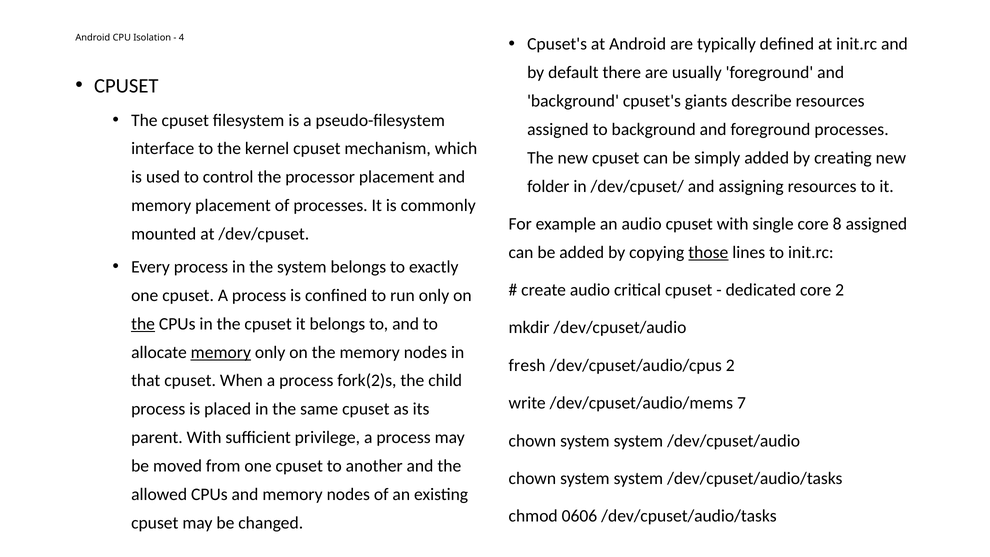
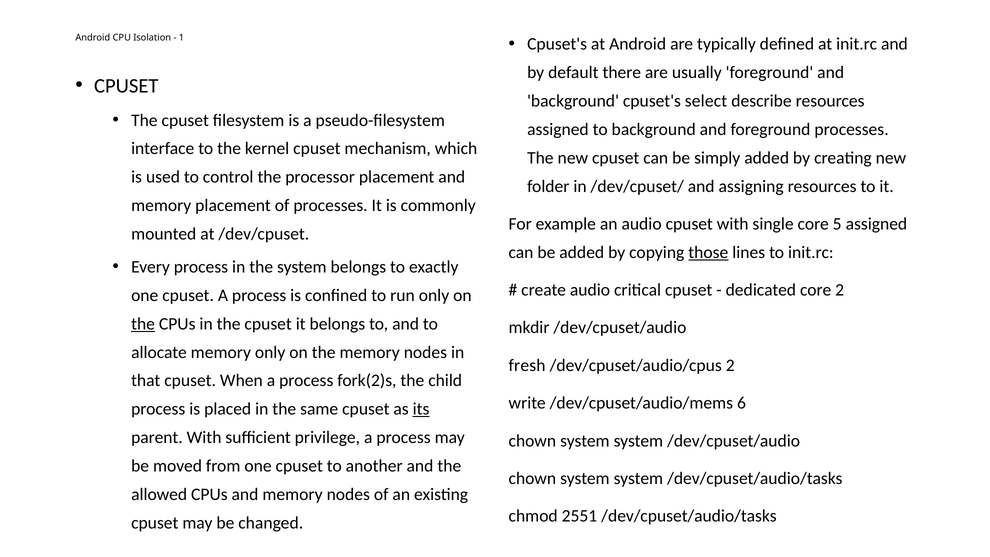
4: 4 -> 1 (181, 38)
giants: giants -> select (706, 101)
8: 8 -> 5 (837, 224)
memory underline: present -> none (221, 352)
7: 7 -> 6 (741, 403)
its underline: none -> present (421, 409)
0606: 0606 -> 2551 (579, 516)
